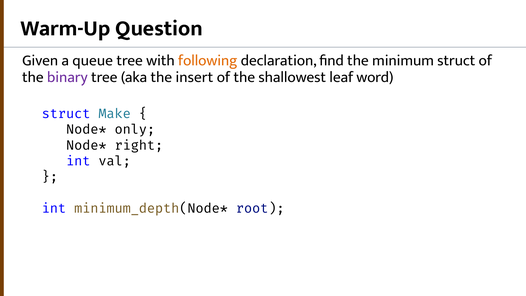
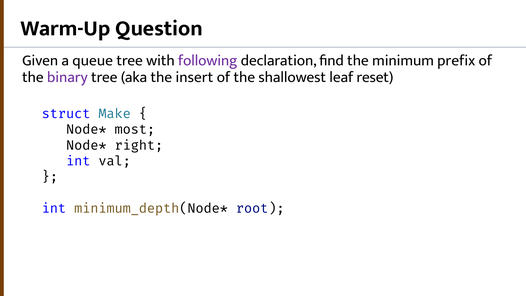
following colour: orange -> purple (208, 60)
minimum struct: struct -> prefix (456, 60)
word: word -> reset (375, 77)
only: only -> most (135, 129)
